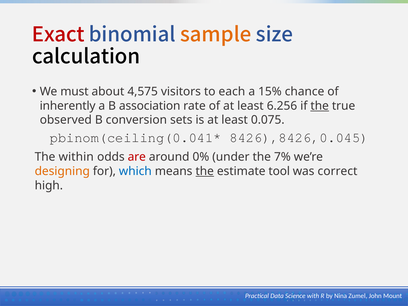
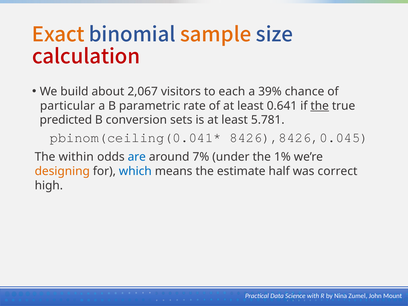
Exact colour: red -> orange (58, 35)
calculation colour: black -> red (86, 57)
must: must -> build (74, 91)
4,575: 4,575 -> 2,067 (143, 91)
15%: 15% -> 39% (270, 91)
inherently: inherently -> particular (68, 106)
association: association -> parametric (150, 106)
6.256: 6.256 -> 0.641 (282, 106)
observed: observed -> predicted (66, 120)
0.075: 0.075 -> 5.781 (268, 120)
are colour: red -> blue (137, 157)
0%: 0% -> 7% (201, 157)
7%: 7% -> 1% (282, 157)
the underline: present -> none (205, 171)
tool: tool -> half (279, 171)
